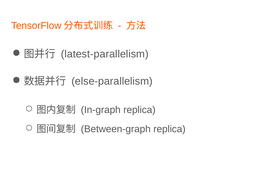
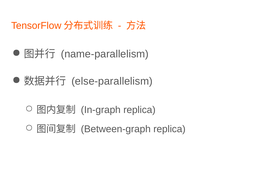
latest-parallelism: latest-parallelism -> name-parallelism (105, 54)
